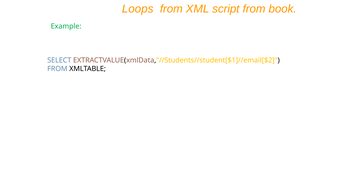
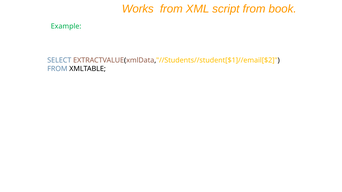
Loops: Loops -> Works (138, 9)
